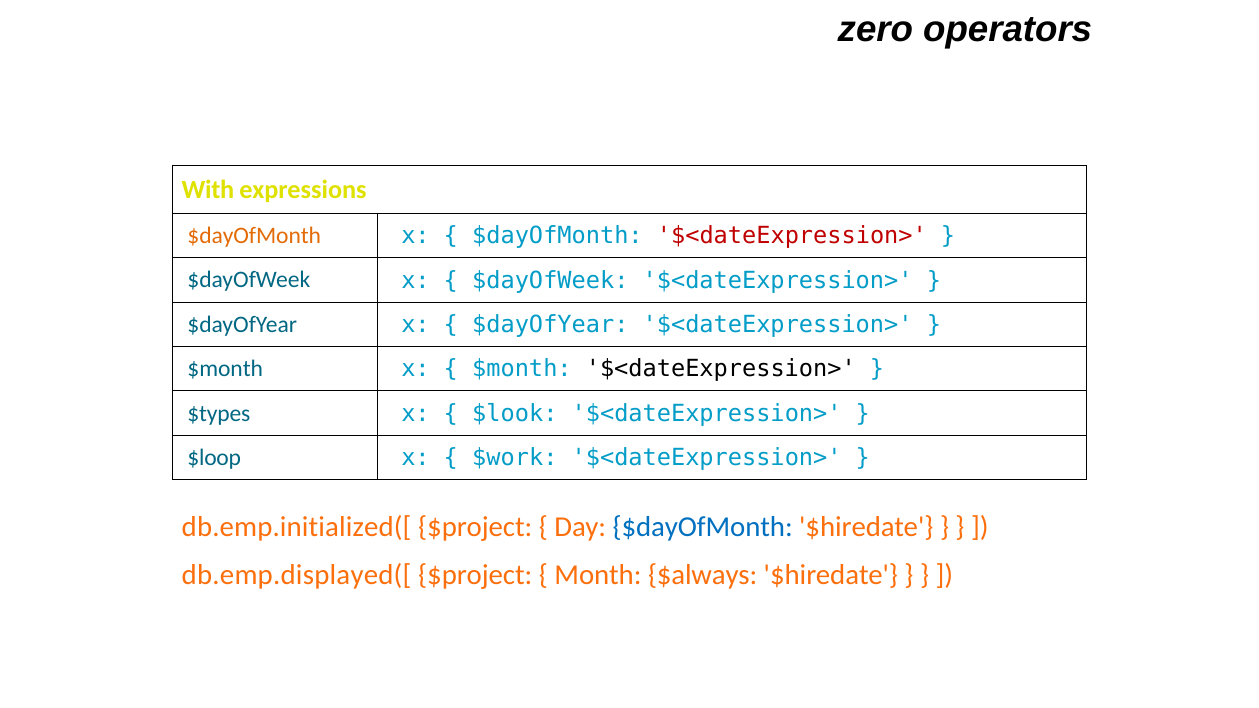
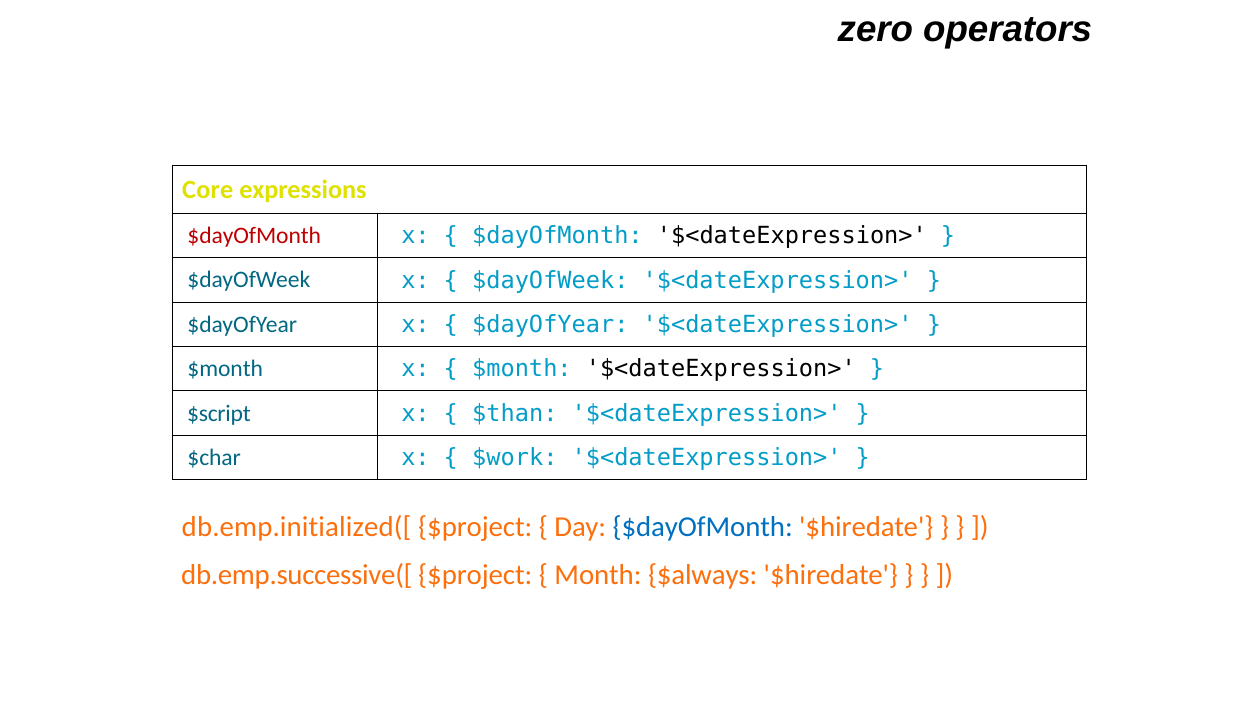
With: With -> Core (208, 190)
$dayOfMonth colour: orange -> red (254, 236)
$<dateExpression> colour: red -> black (792, 236)
$types: $types -> $script (219, 414)
$look: $look -> $than (515, 414)
$loop: $loop -> $char (214, 458)
db.emp.displayed([: db.emp.displayed([ -> db.emp.successive([ (297, 575)
